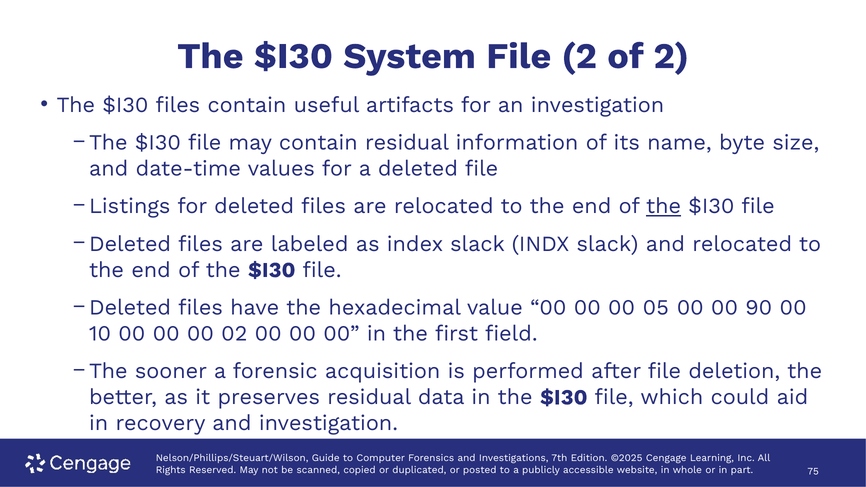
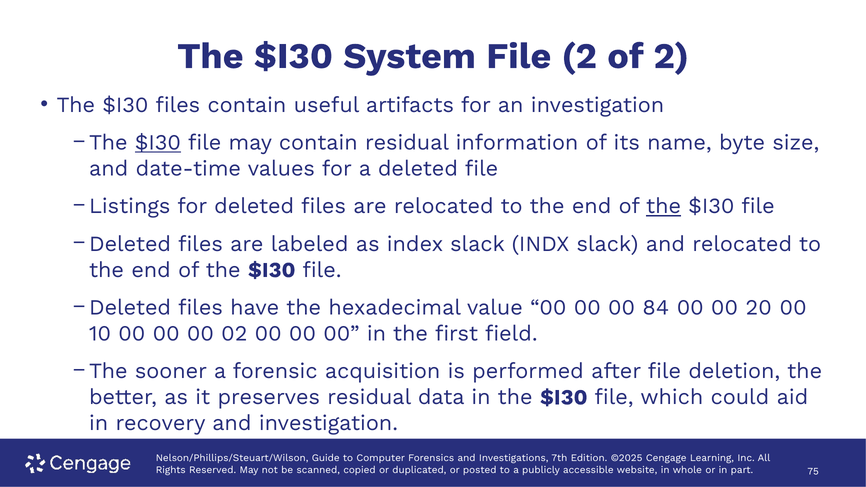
$I30 underline: none -> present (158, 143)
05: 05 -> 84 (656, 308)
90: 90 -> 20 (759, 308)
